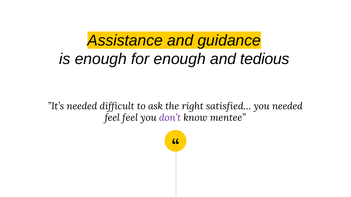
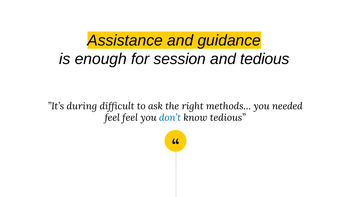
for enough: enough -> session (180, 59)
”It’s needed: needed -> during (82, 106)
satisfied…: satisfied… -> methods… (229, 106)
don’t colour: purple -> blue (170, 118)
know mentee: mentee -> tedious (228, 118)
